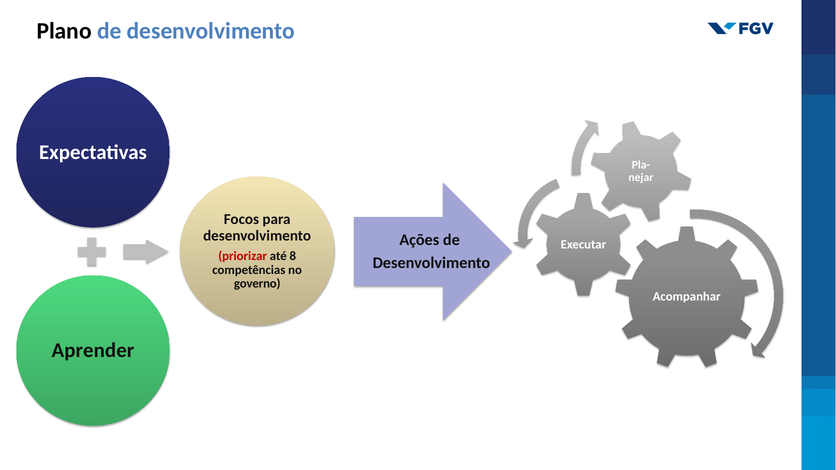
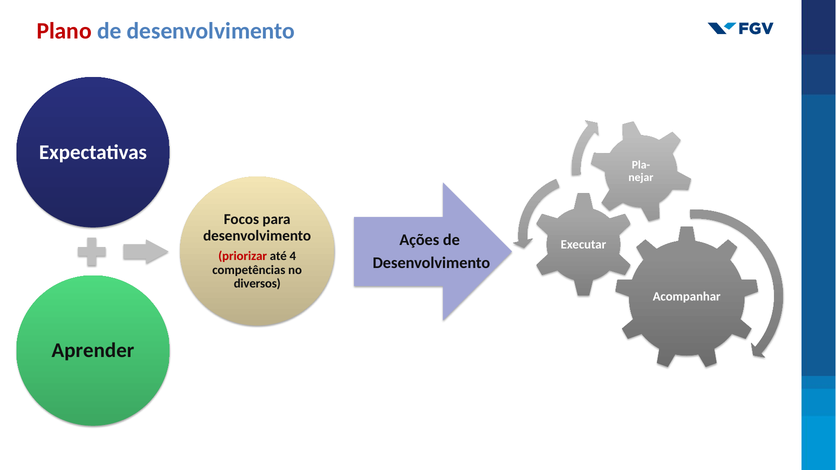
Plano colour: black -> red (64, 31)
8: 8 -> 4 (293, 256)
governo: governo -> diversos (257, 284)
